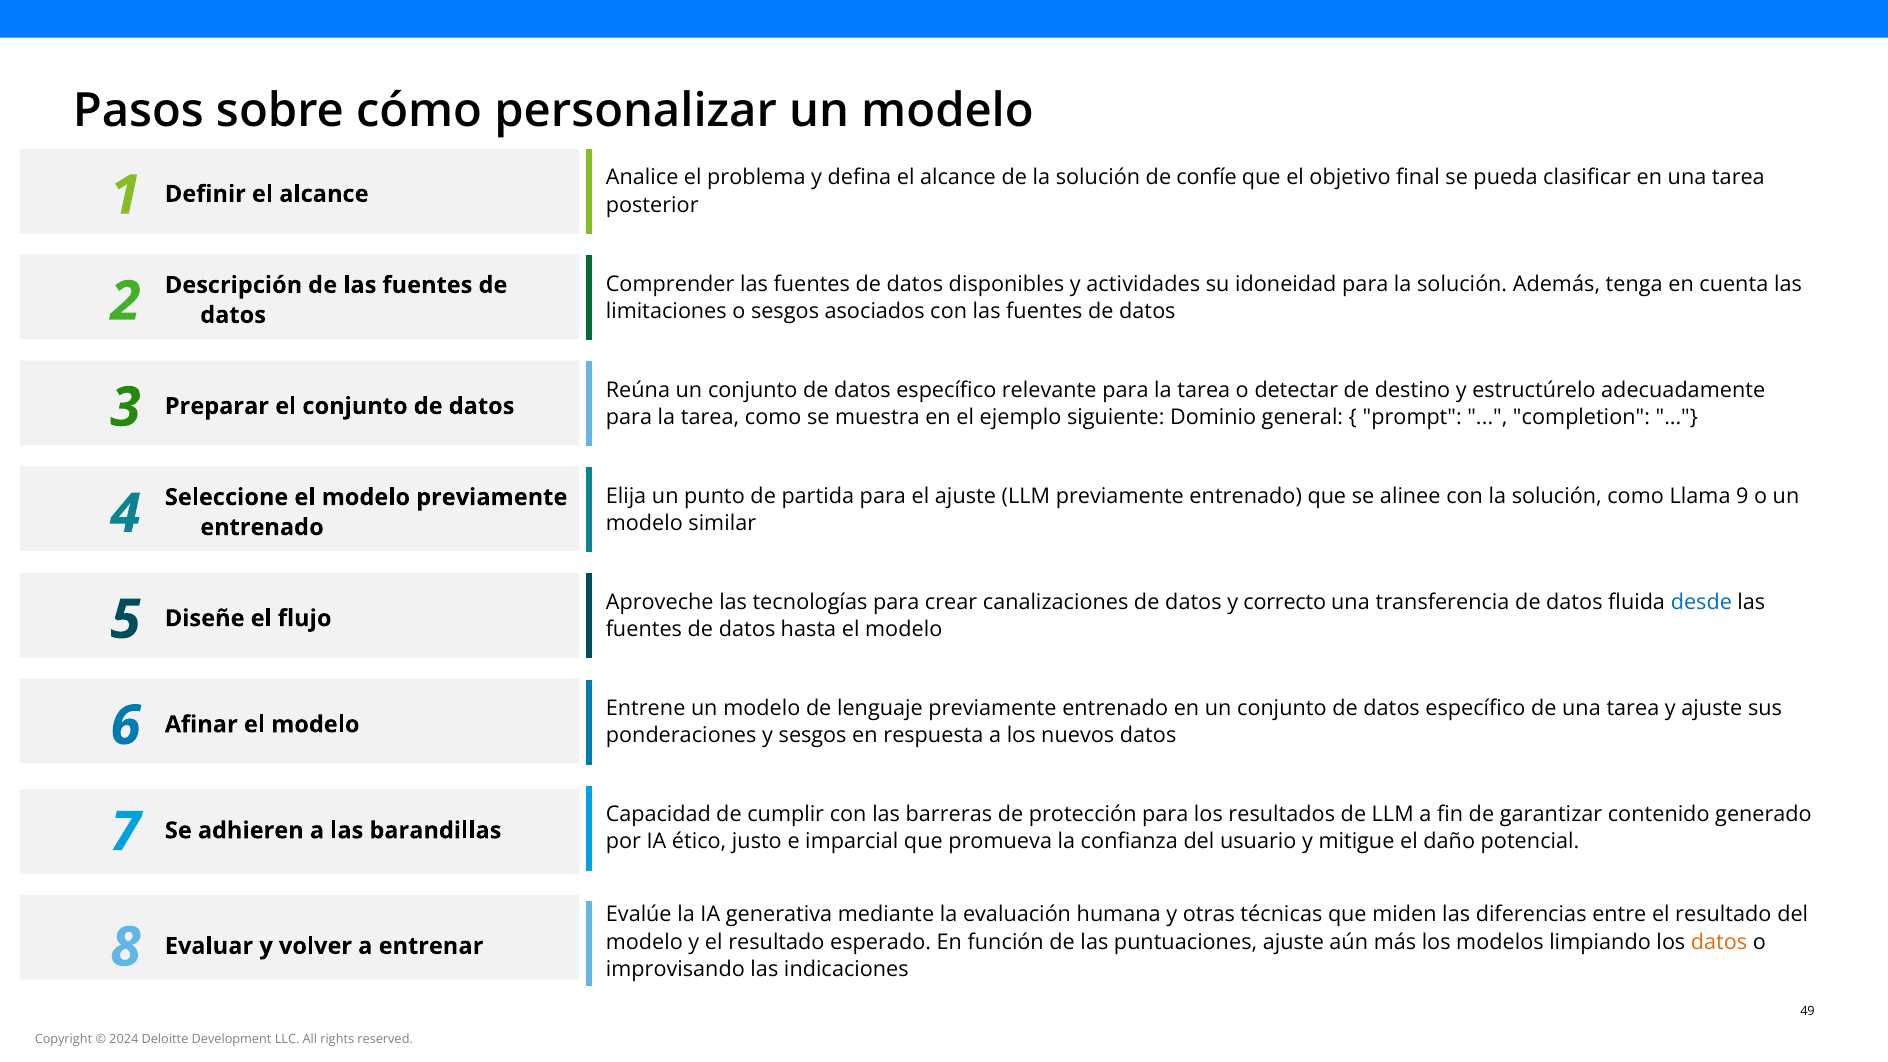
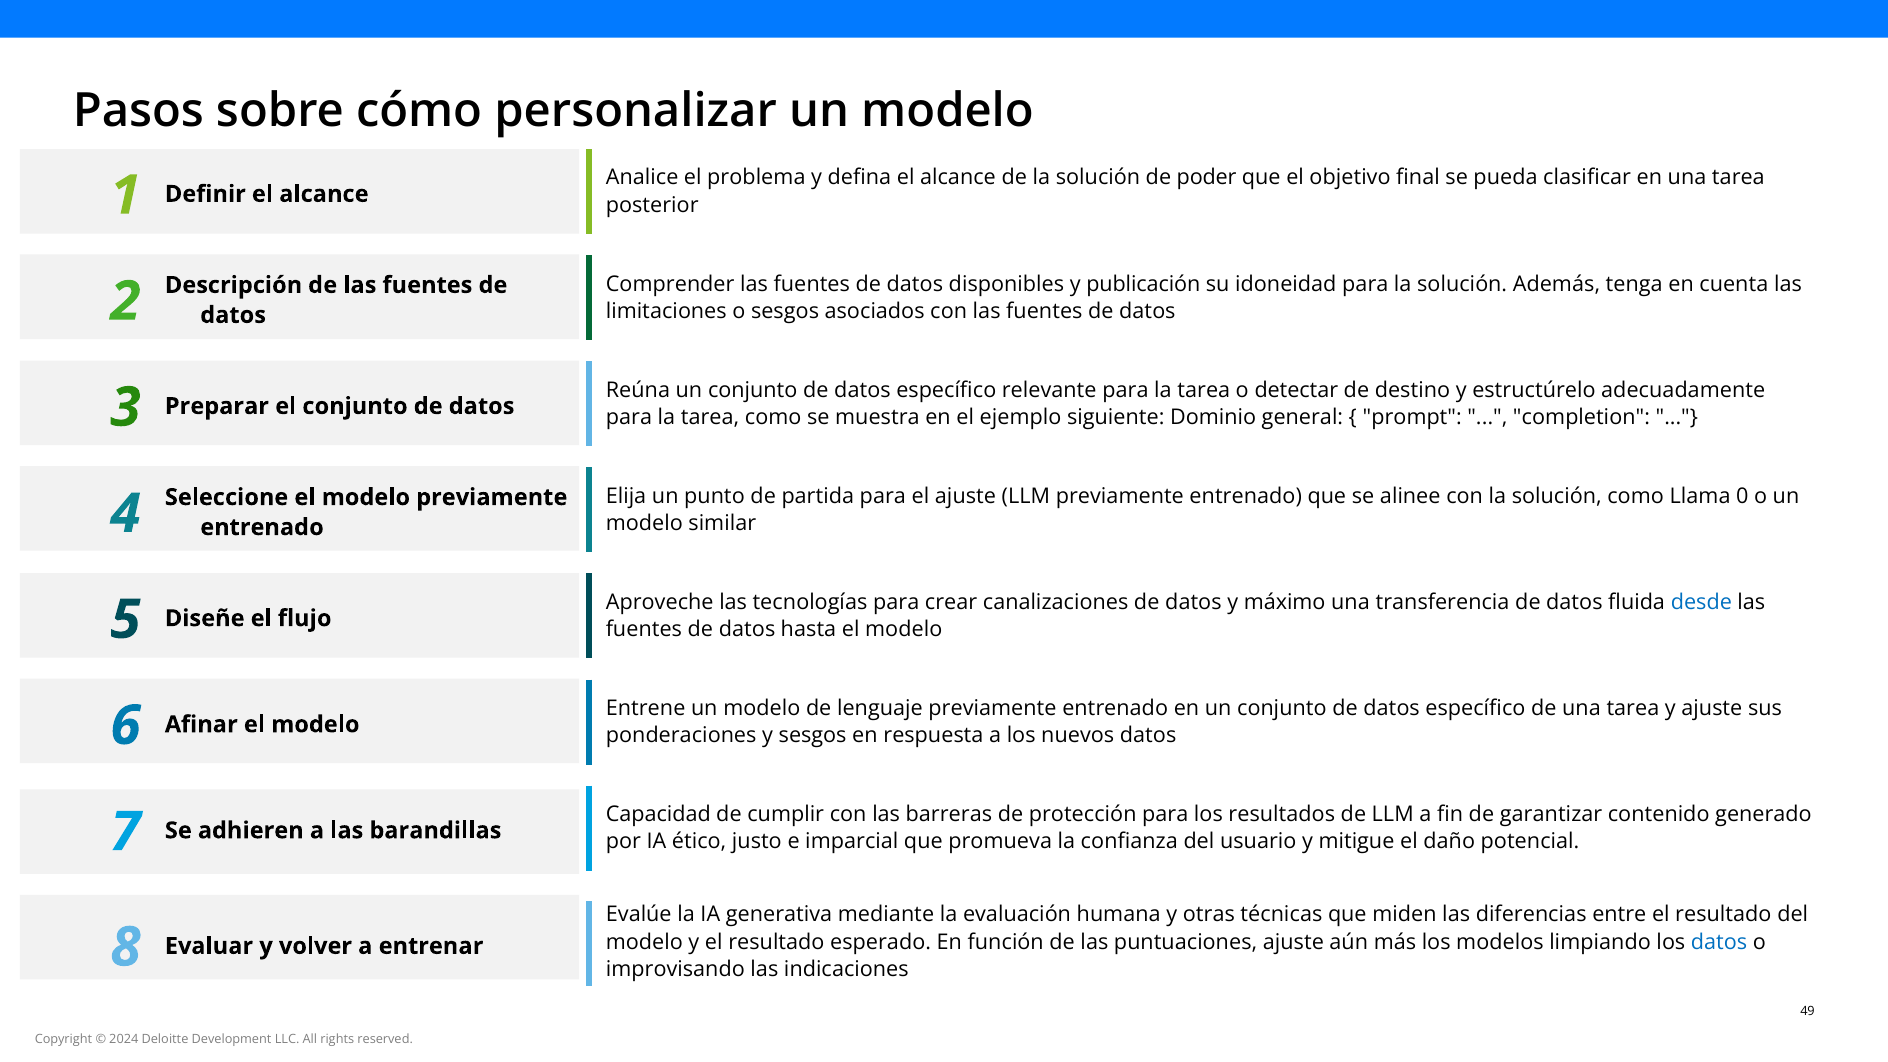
confíe: confíe -> poder (1207, 178)
actividades: actividades -> publicación (1143, 284)
9: 9 -> 0 (1742, 496)
correcto: correcto -> máximo (1285, 602)
datos colour: orange -> blue (1719, 942)
